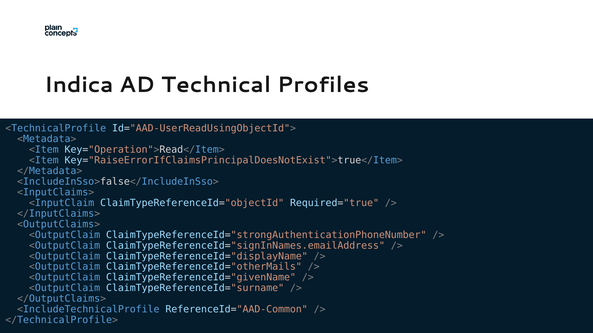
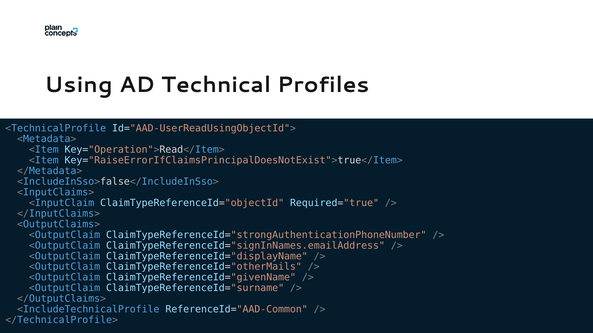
Indica: Indica -> Using (79, 85)
